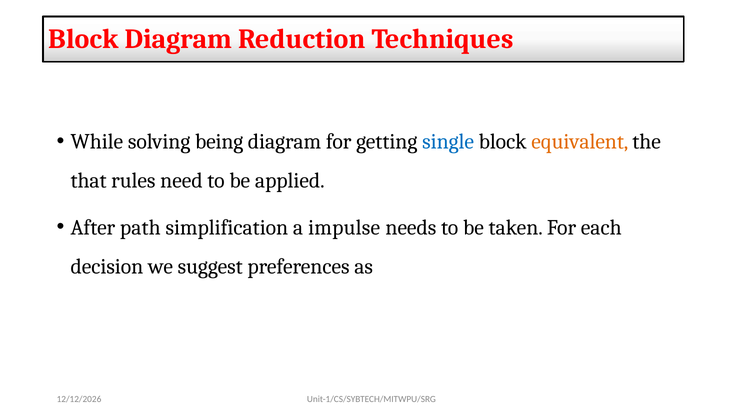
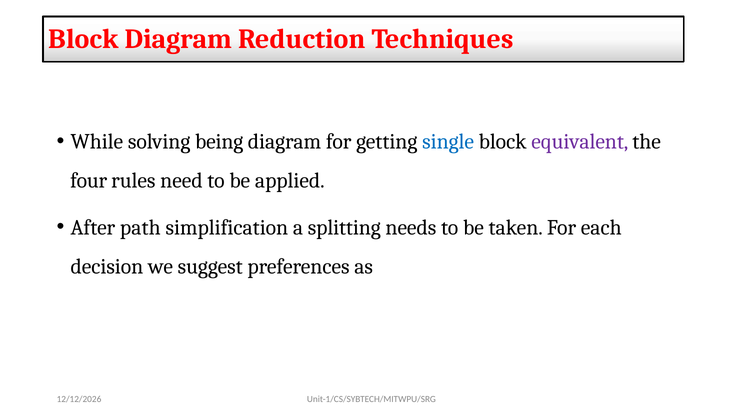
equivalent colour: orange -> purple (580, 142)
that: that -> four (89, 181)
impulse: impulse -> splitting (344, 227)
